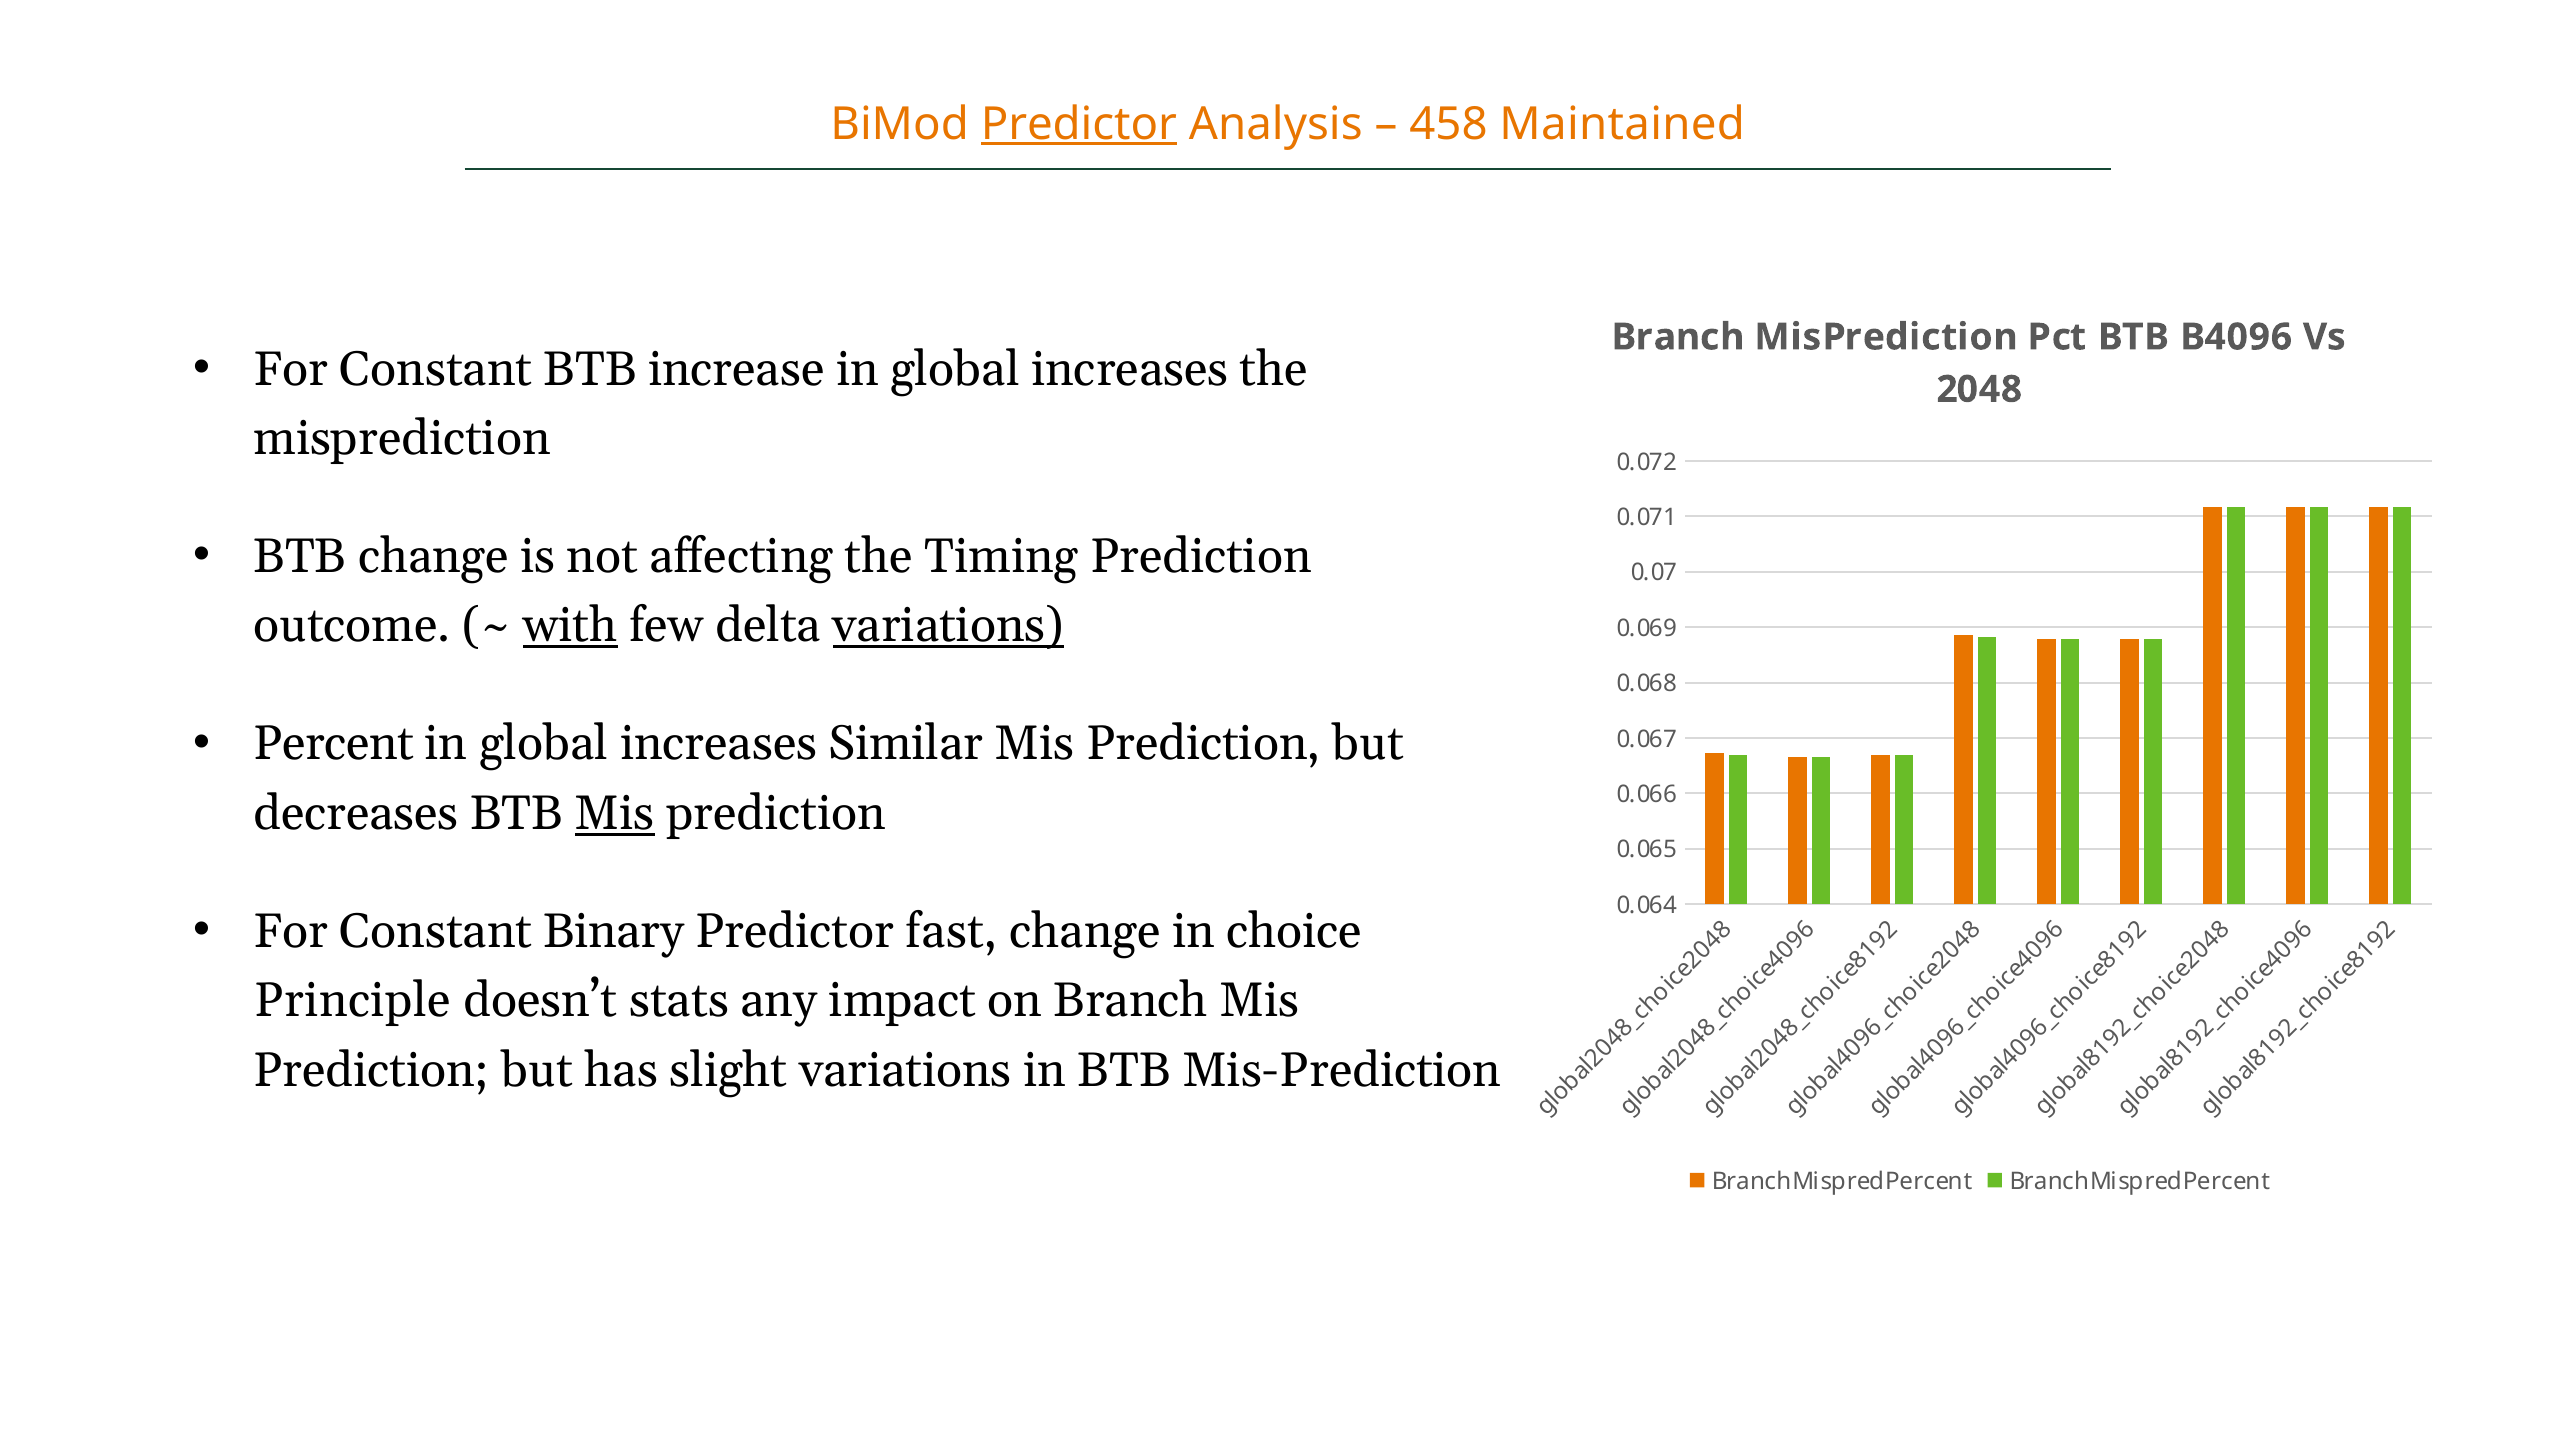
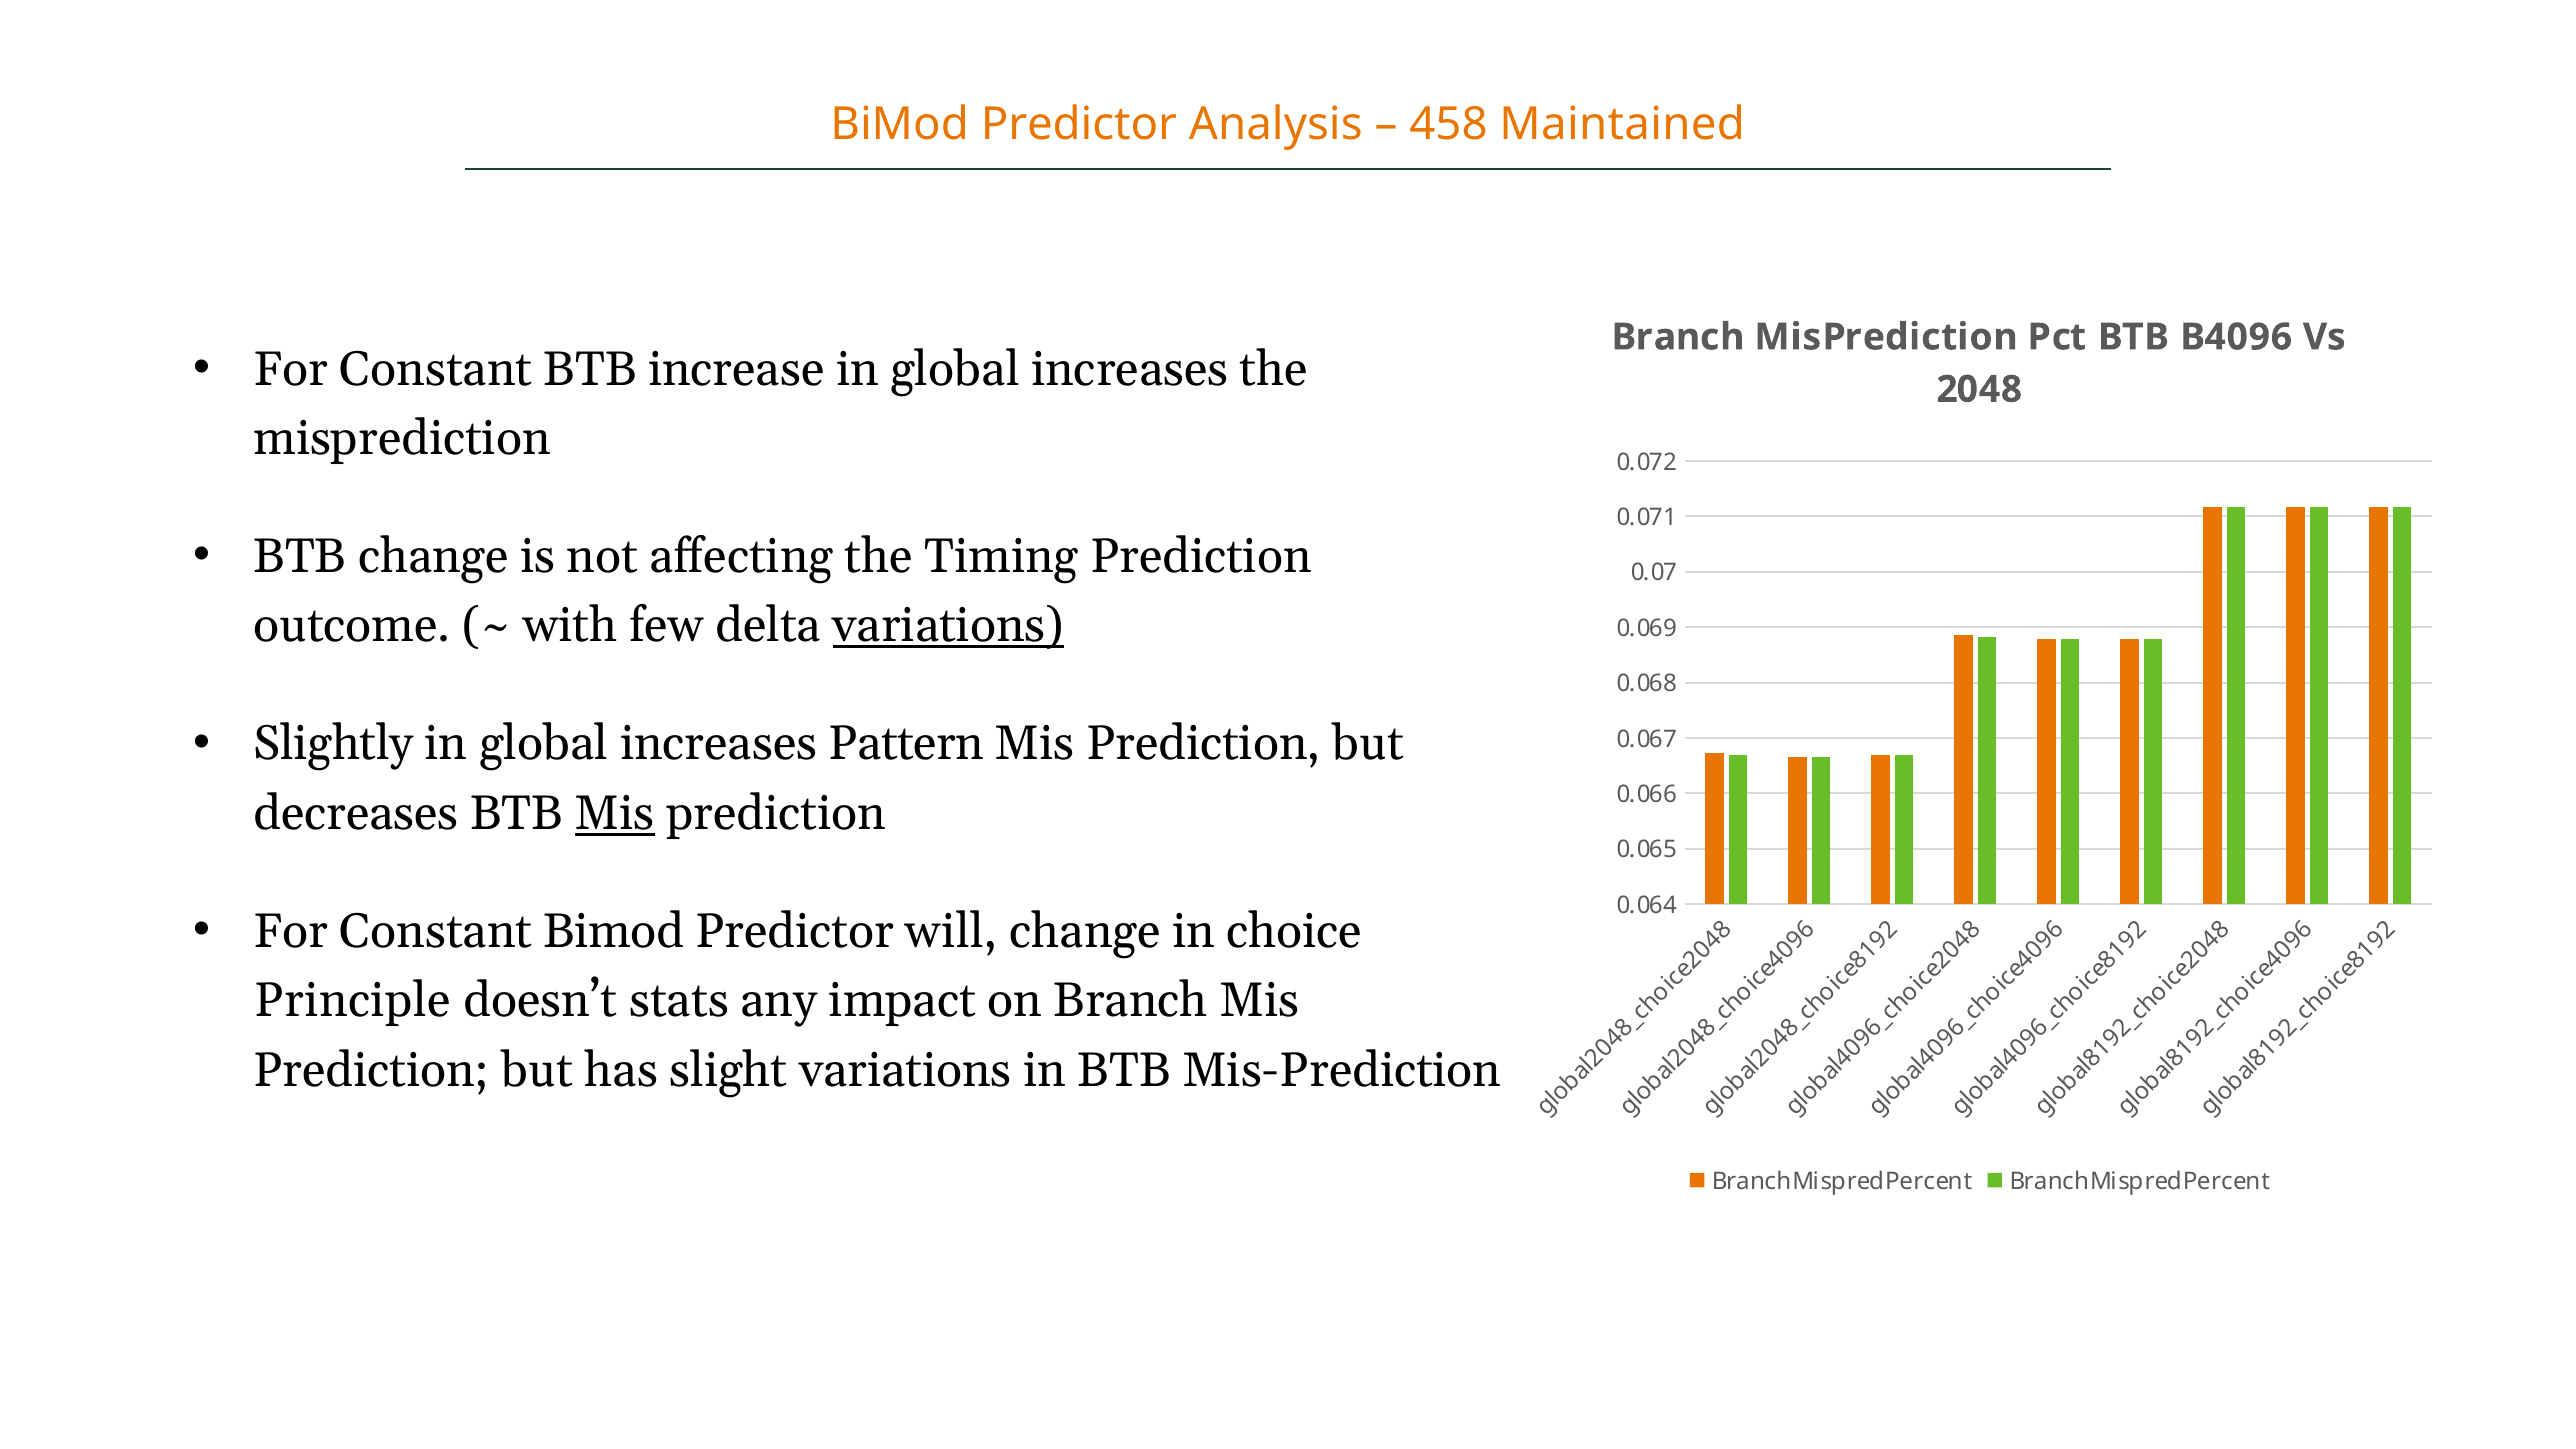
Predictor underline: present -> none (1079, 124)
with underline: present -> none (570, 626)
Percent: Percent -> Slightly (334, 744)
Similar: Similar -> Pattern (906, 744)
Constant Binary: Binary -> Bimod (614, 931)
fast: fast -> will (952, 931)
